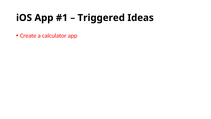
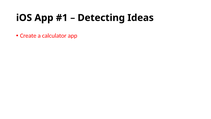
Triggered: Triggered -> Detecting (101, 18)
